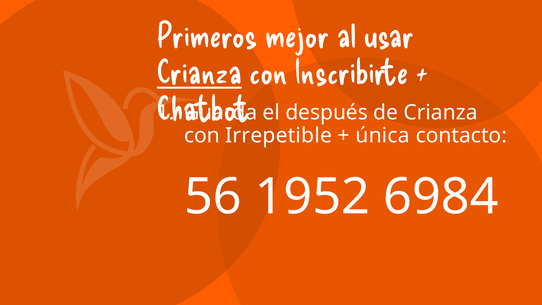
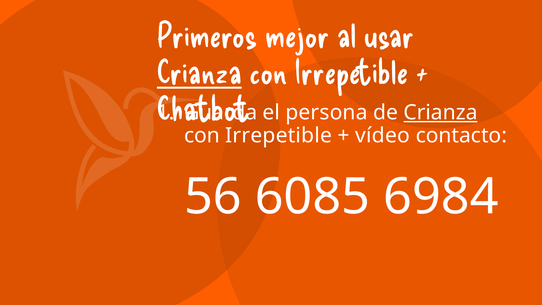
Inscribirte: Inscribirte -> Irrepetible (352, 73)
después: después -> persona (326, 113)
Crianza underline: none -> present (441, 113)
única: única -> vídeo (383, 135)
1952: 1952 -> 6085 (312, 197)
